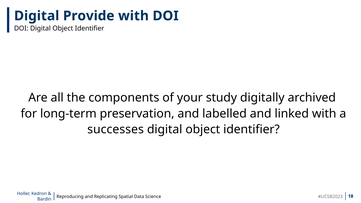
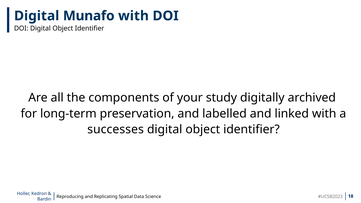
Provide: Provide -> Munafo (89, 16)
